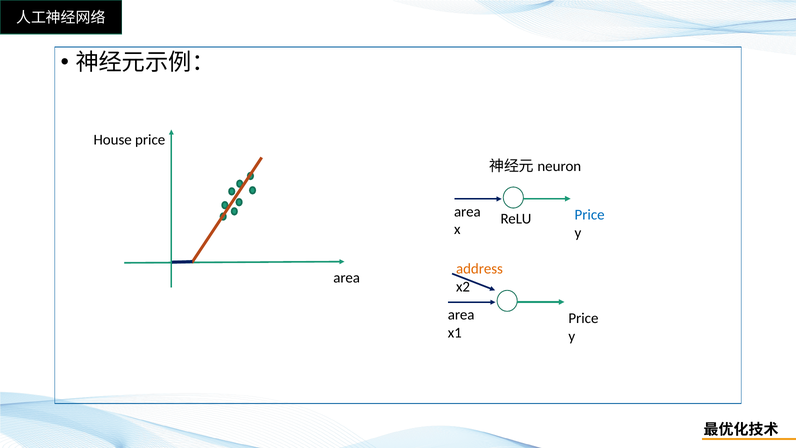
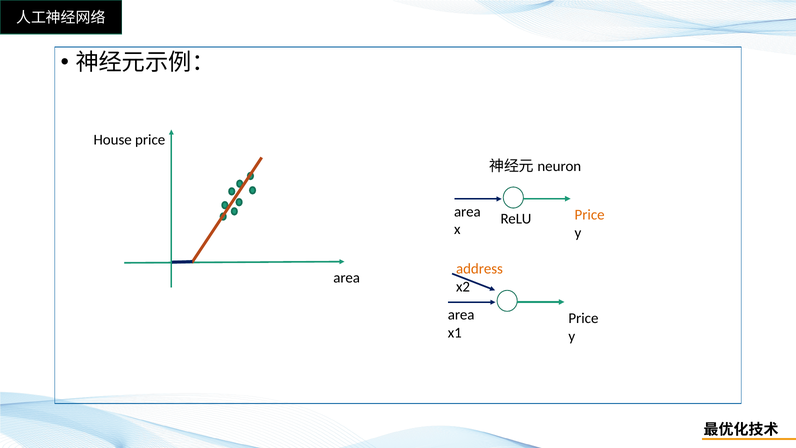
Price colour: blue -> orange (590, 215)
